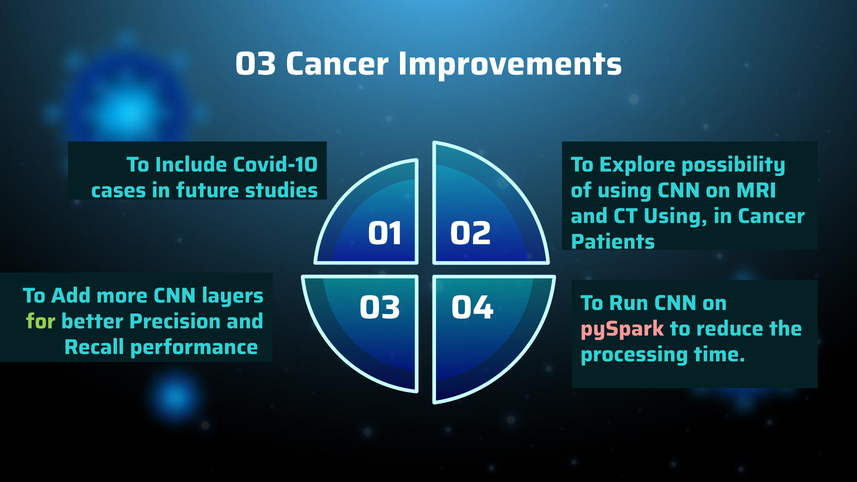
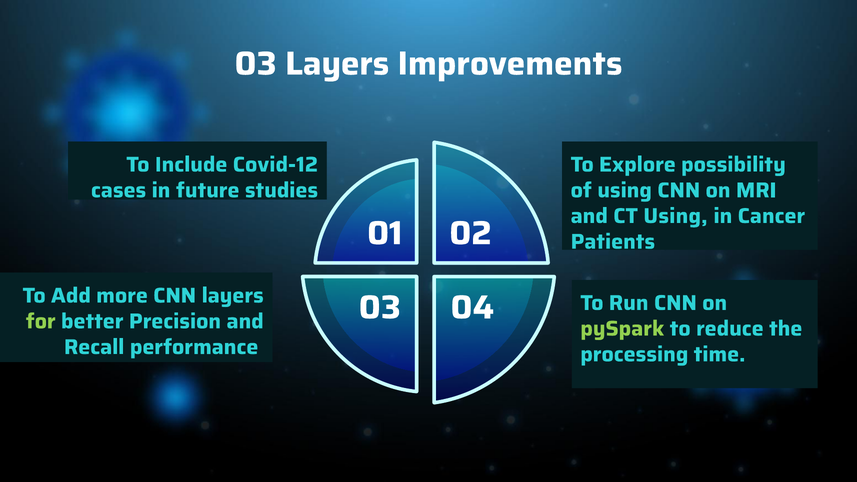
03 Cancer: Cancer -> Layers (337, 64)
Covid-10: Covid-10 -> Covid-12 (275, 165)
pySpark colour: pink -> light green (622, 329)
